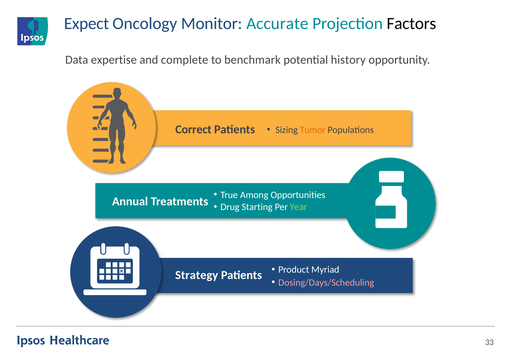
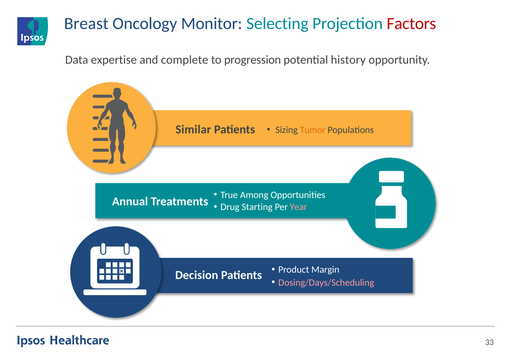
Expect: Expect -> Breast (86, 23)
Accurate: Accurate -> Selecting (277, 23)
Factors colour: black -> red (411, 23)
benchmark: benchmark -> progression (253, 60)
Correct: Correct -> Similar (193, 129)
Year colour: light green -> pink (298, 207)
Myriad: Myriad -> Margin (325, 270)
Strategy: Strategy -> Decision (197, 275)
